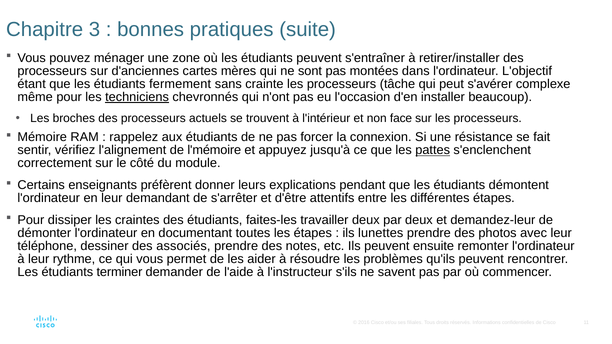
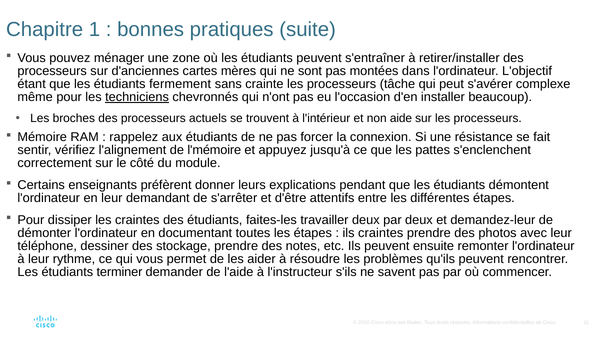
3: 3 -> 1 (94, 30)
face: face -> aide (401, 118)
pattes underline: present -> none (433, 150)
ils lunettes: lunettes -> craintes (381, 233)
associés: associés -> stockage (183, 246)
